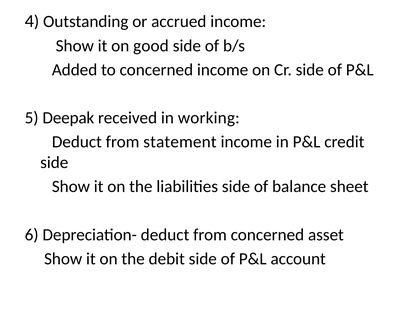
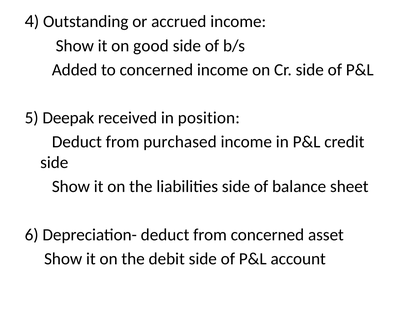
working: working -> position (209, 118)
statement: statement -> purchased (180, 142)
